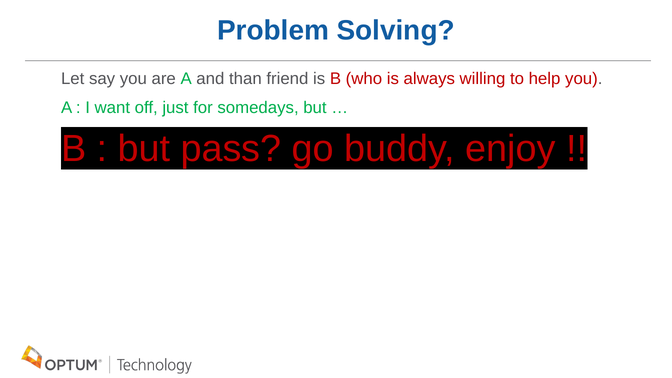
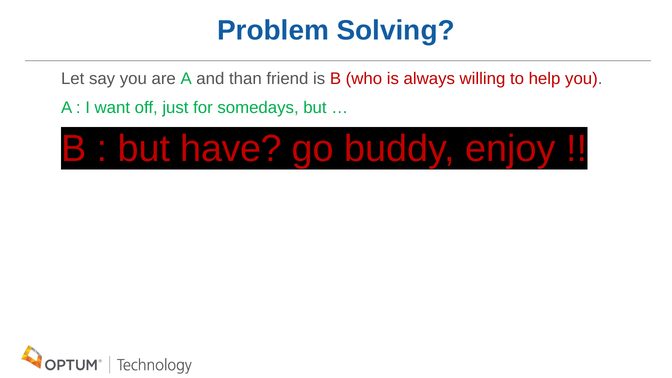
pass: pass -> have (231, 149)
